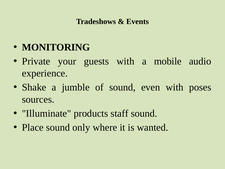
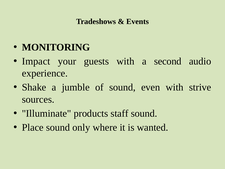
Private: Private -> Impact (36, 61)
mobile: mobile -> second (168, 61)
poses: poses -> strive (200, 87)
